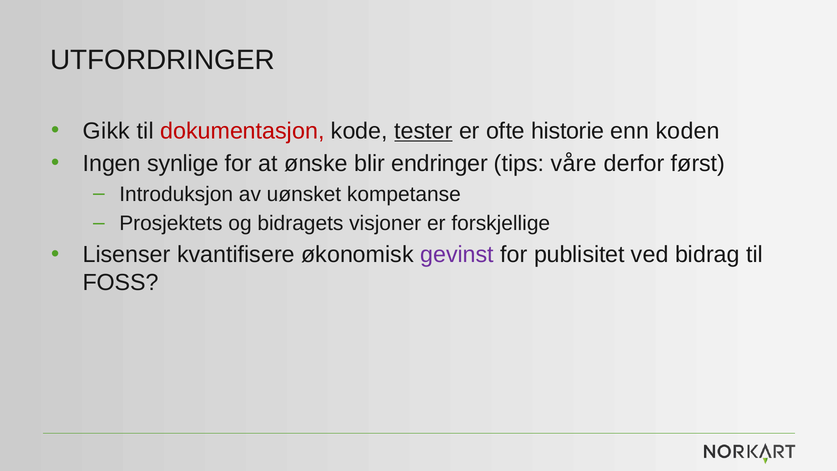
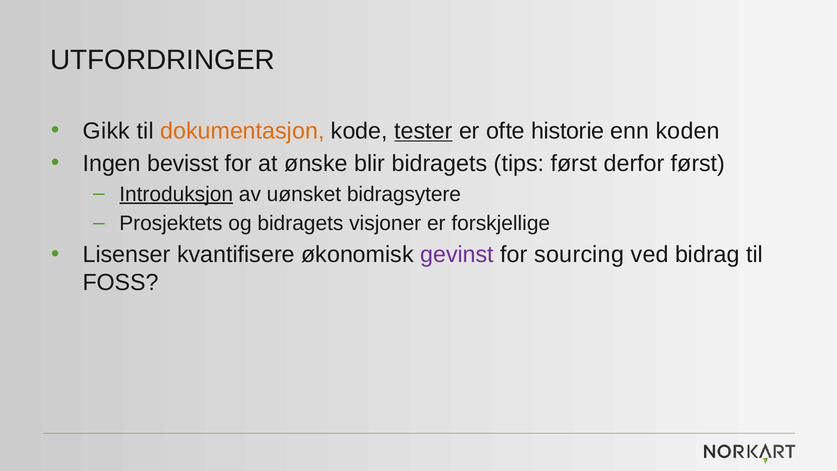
dokumentasjon colour: red -> orange (242, 131)
synlige: synlige -> bevisst (183, 164)
blir endringer: endringer -> bidragets (439, 164)
tips våre: våre -> først (574, 164)
Introduksjon underline: none -> present (176, 194)
kompetanse: kompetanse -> bidragsytere (404, 194)
publisitet: publisitet -> sourcing (579, 255)
